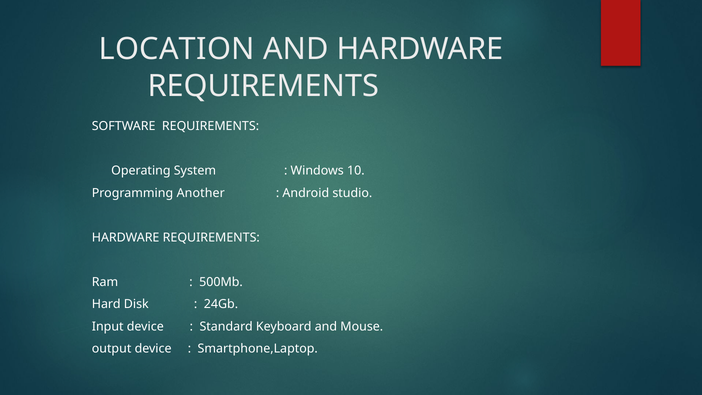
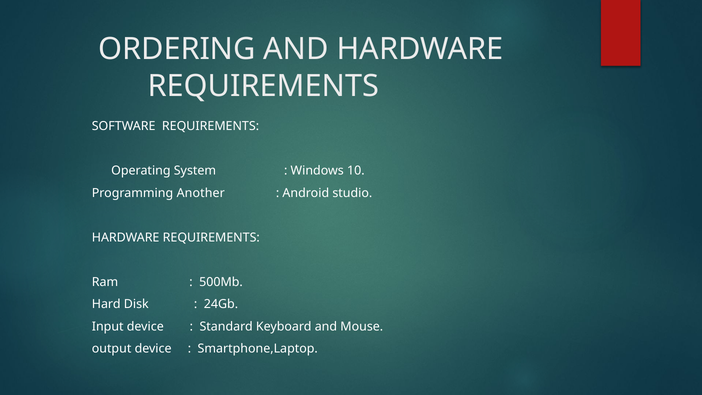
LOCATION: LOCATION -> ORDERING (177, 49)
